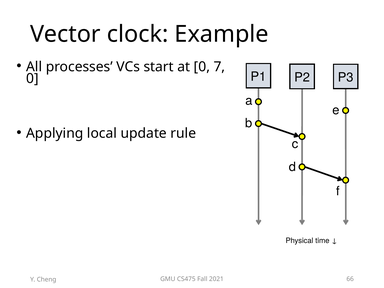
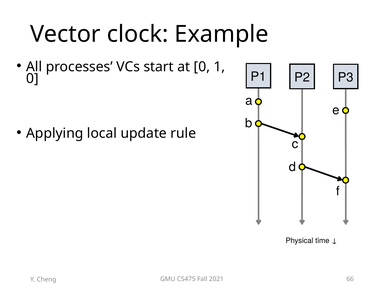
7: 7 -> 1 (219, 67)
